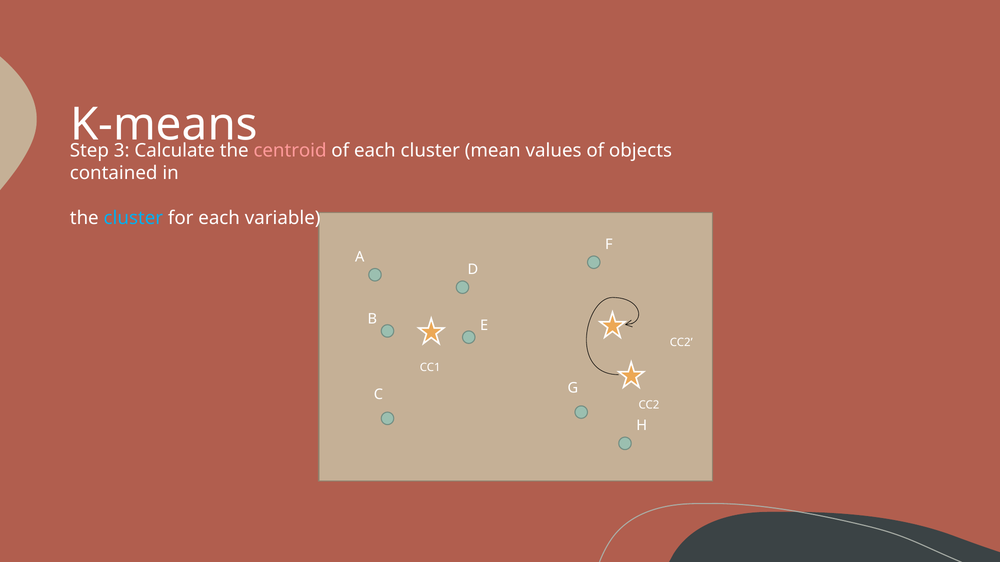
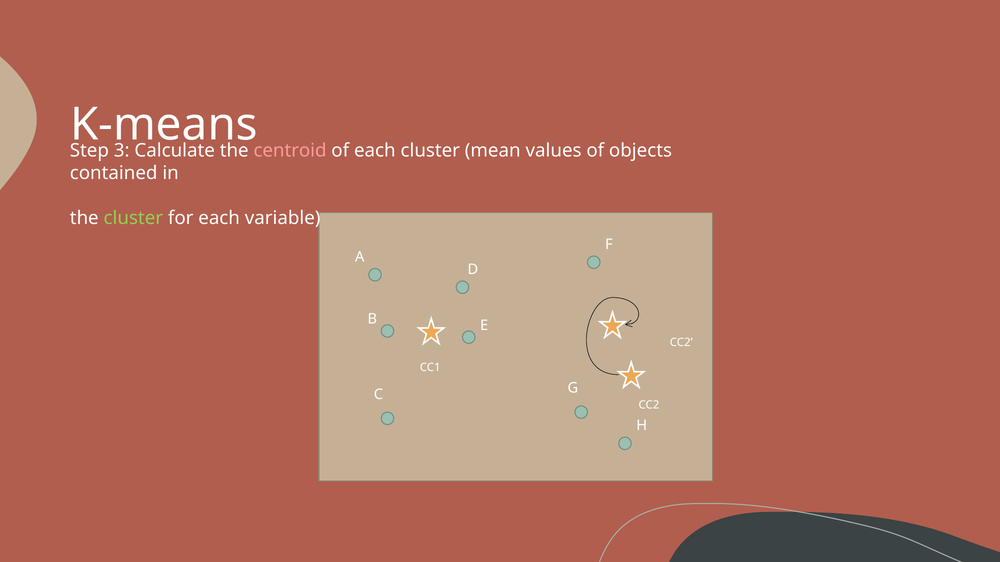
cluster colour: light blue -> light green (133, 218)
